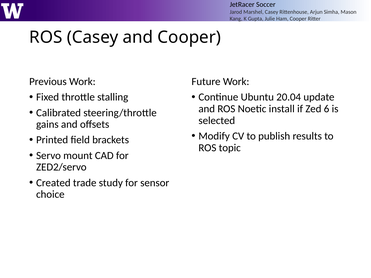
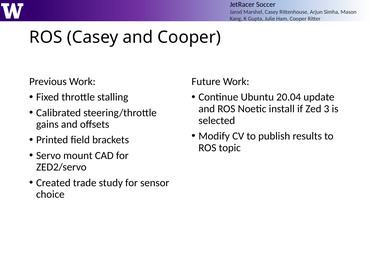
6: 6 -> 3 (327, 109)
